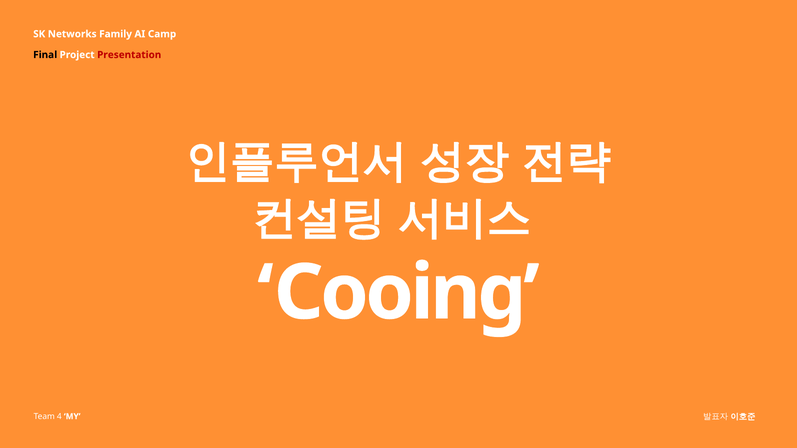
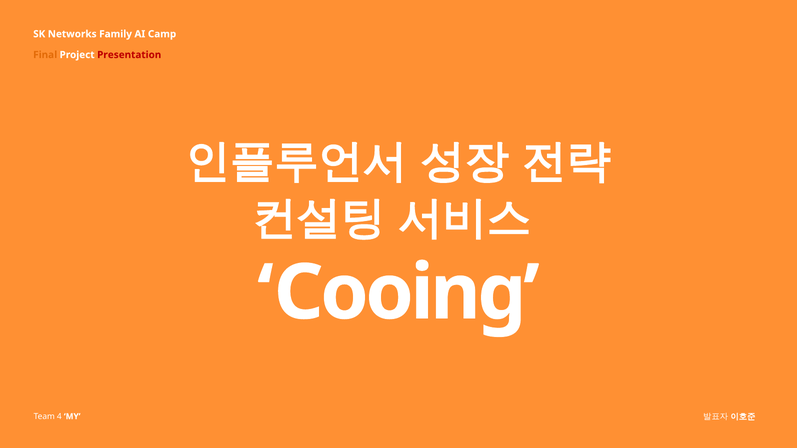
Final colour: black -> orange (45, 55)
